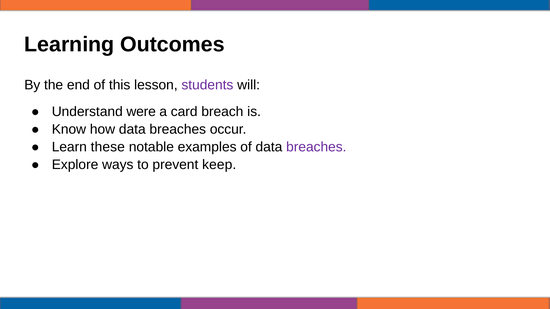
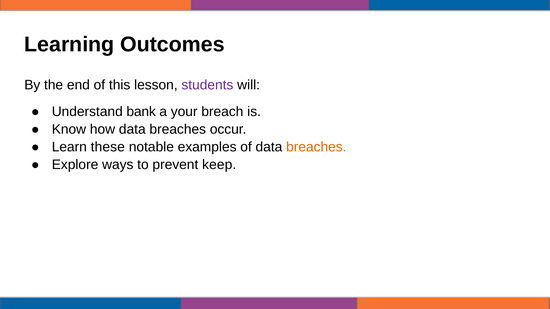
were: were -> bank (141, 112)
card: card -> your (184, 112)
breaches colour: purple -> orange (316, 147)
